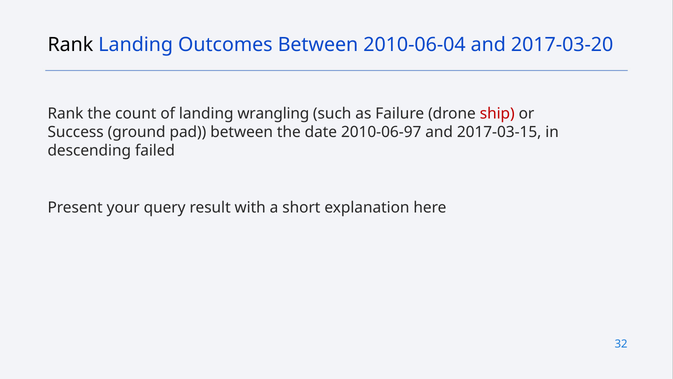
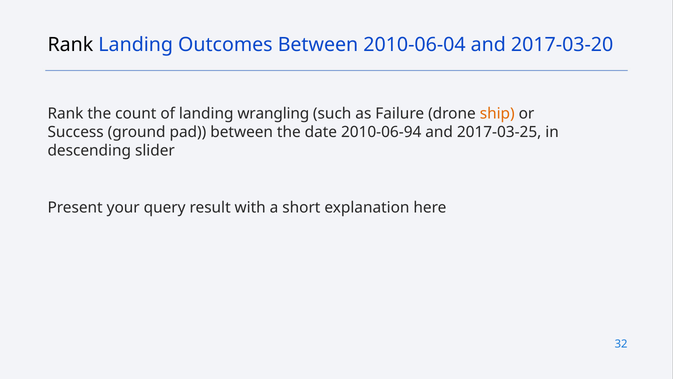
ship colour: red -> orange (497, 114)
2010-06-97: 2010-06-97 -> 2010-06-94 (381, 132)
2017-03-15: 2017-03-15 -> 2017-03-25 (499, 132)
failed: failed -> slider (155, 151)
